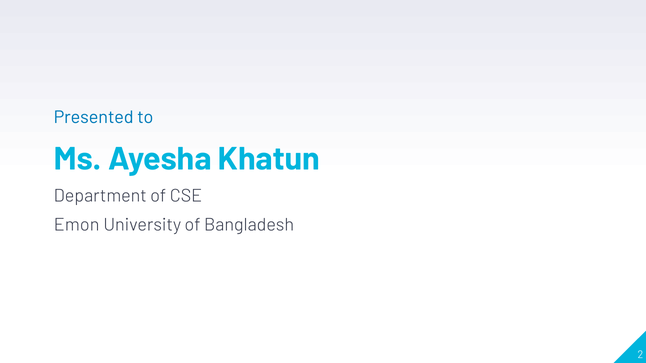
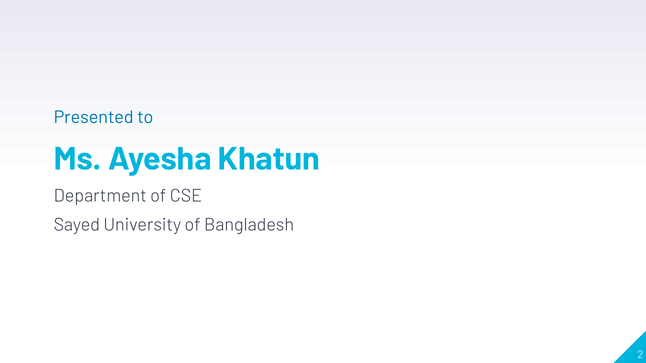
Emon: Emon -> Sayed (77, 225)
